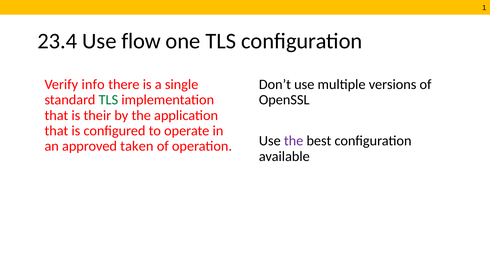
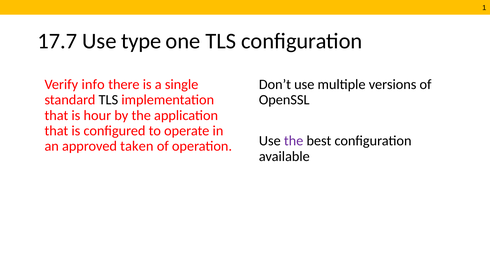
23.4: 23.4 -> 17.7 (57, 41)
flow: flow -> type (141, 41)
TLS colour: green -> black (108, 100)
their: their -> hour (97, 116)
